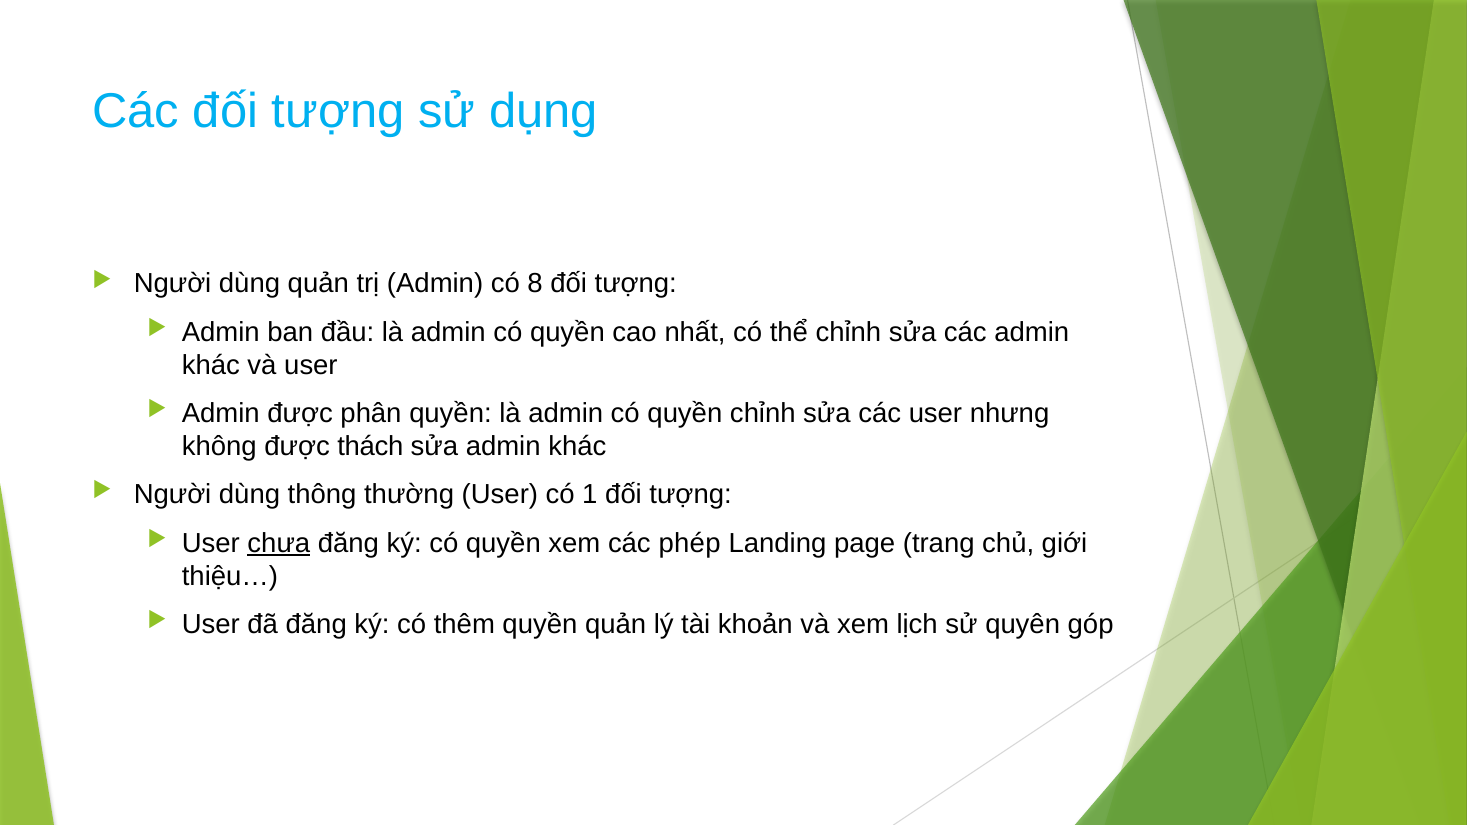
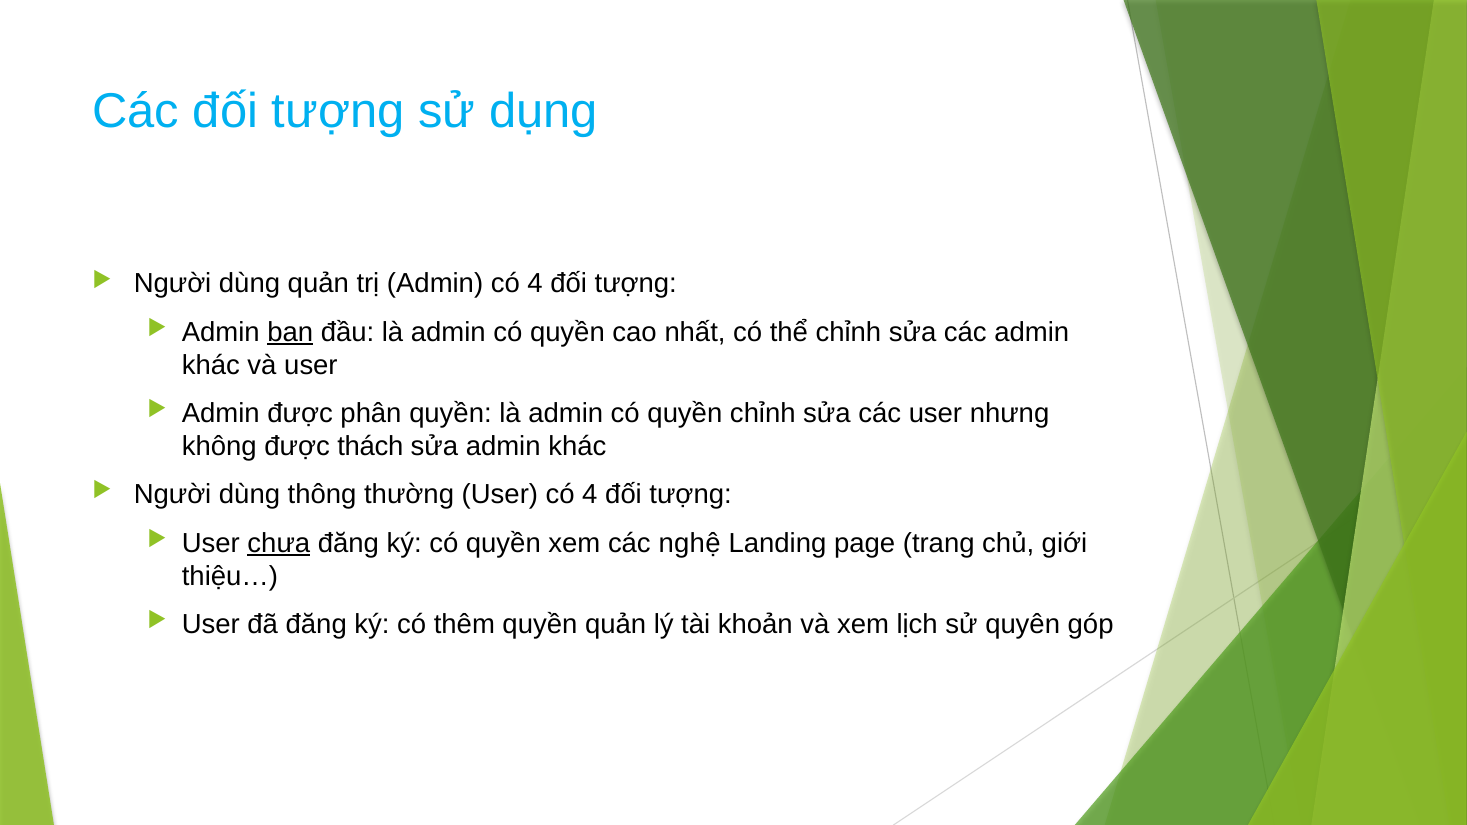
Admin có 8: 8 -> 4 (535, 284)
ban underline: none -> present (290, 332)
User có 1: 1 -> 4 (590, 495)
phép: phép -> nghệ (690, 543)
